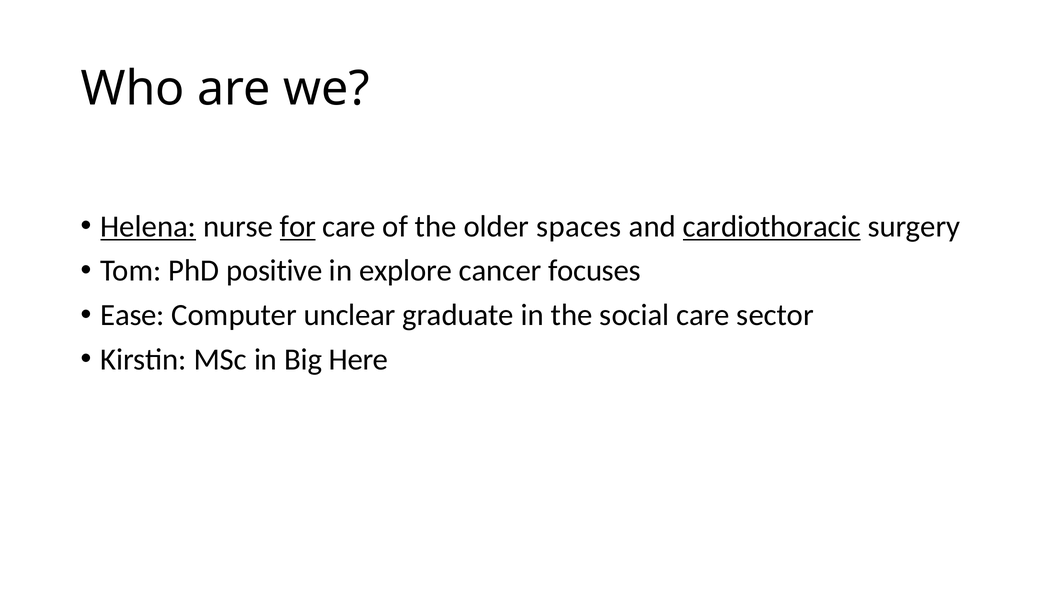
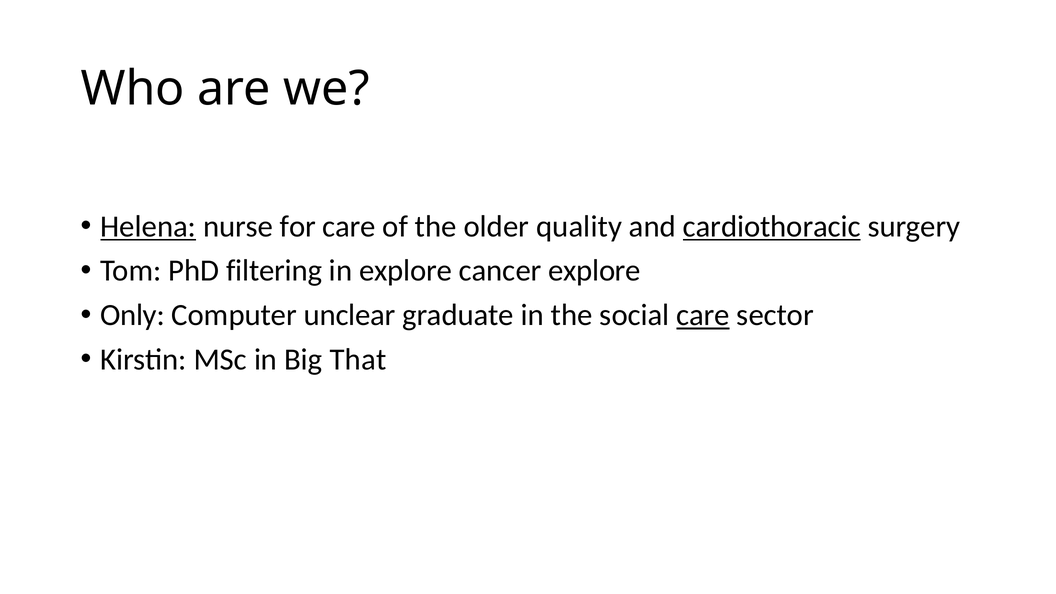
for underline: present -> none (298, 227)
spaces: spaces -> quality (579, 227)
positive: positive -> filtering (274, 271)
cancer focuses: focuses -> explore (595, 271)
Ease: Ease -> Only (133, 315)
care underline: none -> present (703, 315)
Here: Here -> That (358, 359)
